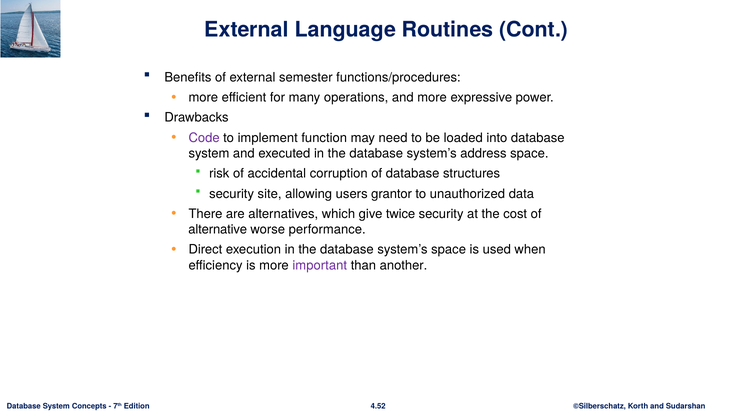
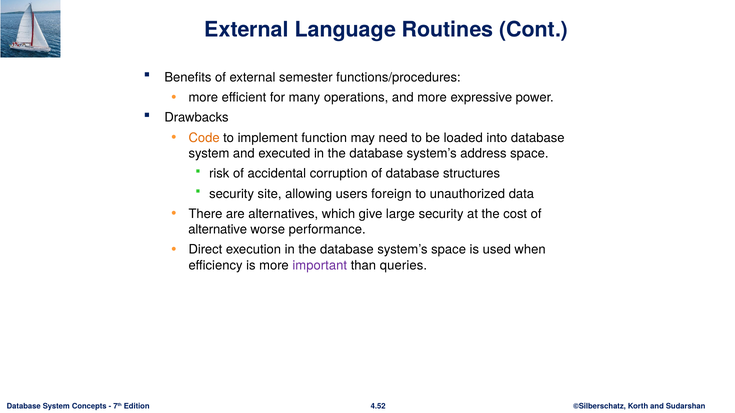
Code colour: purple -> orange (204, 138)
grantor: grantor -> foreign (391, 194)
twice: twice -> large (400, 214)
another: another -> queries (403, 266)
